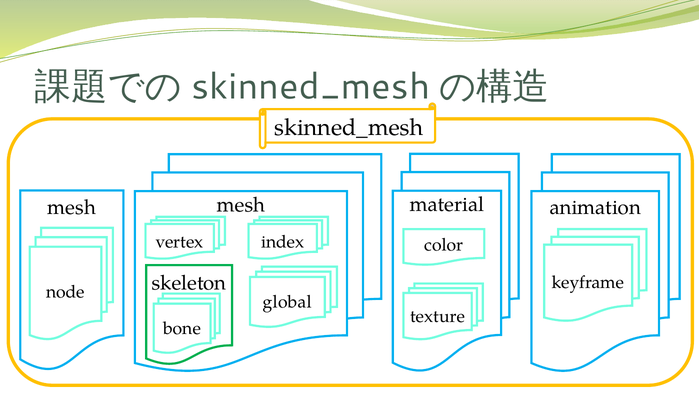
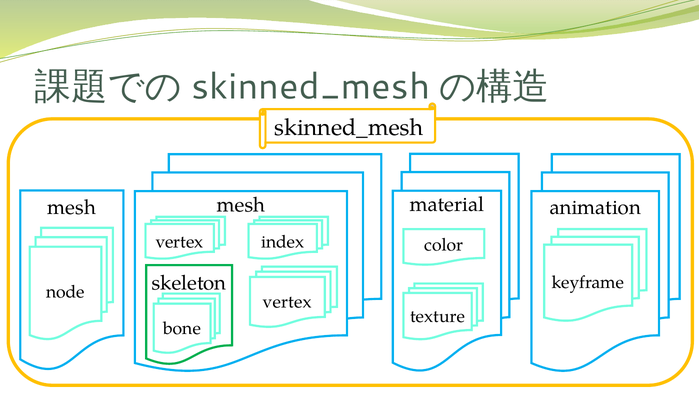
global: global -> vertex (287, 302)
